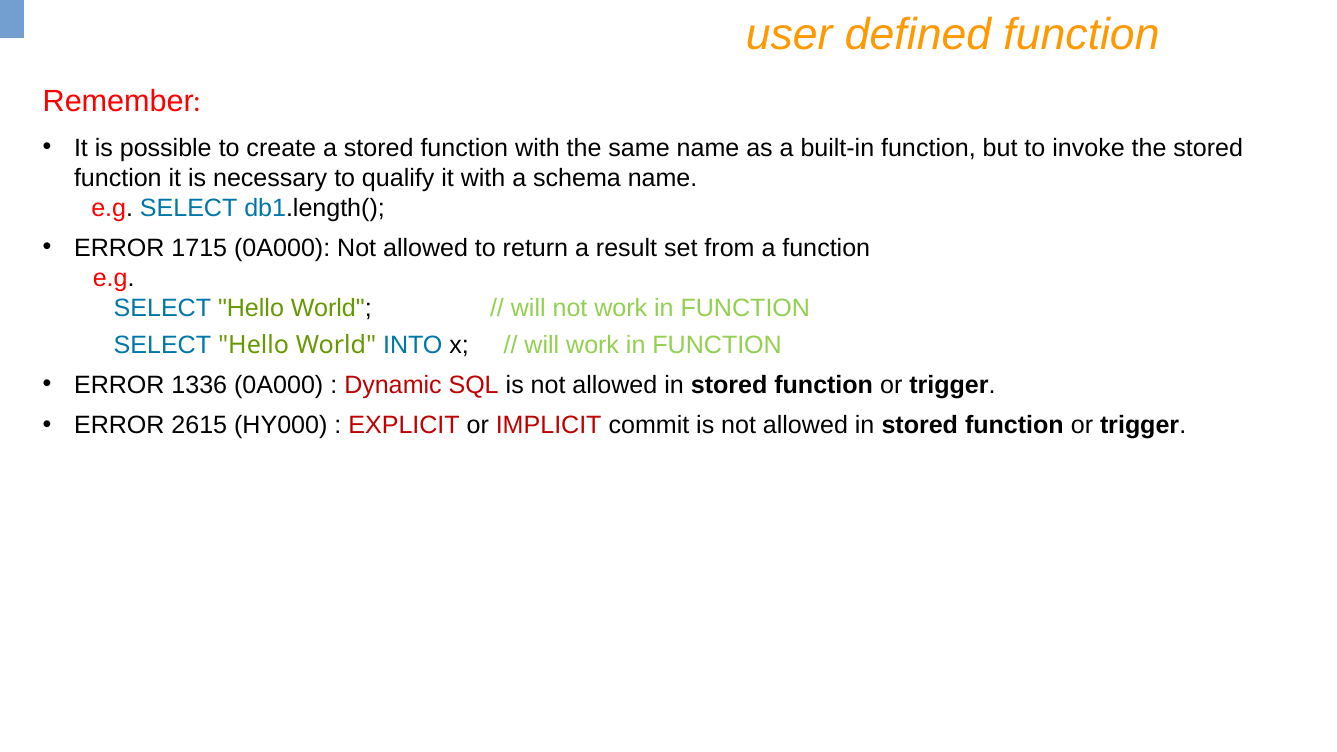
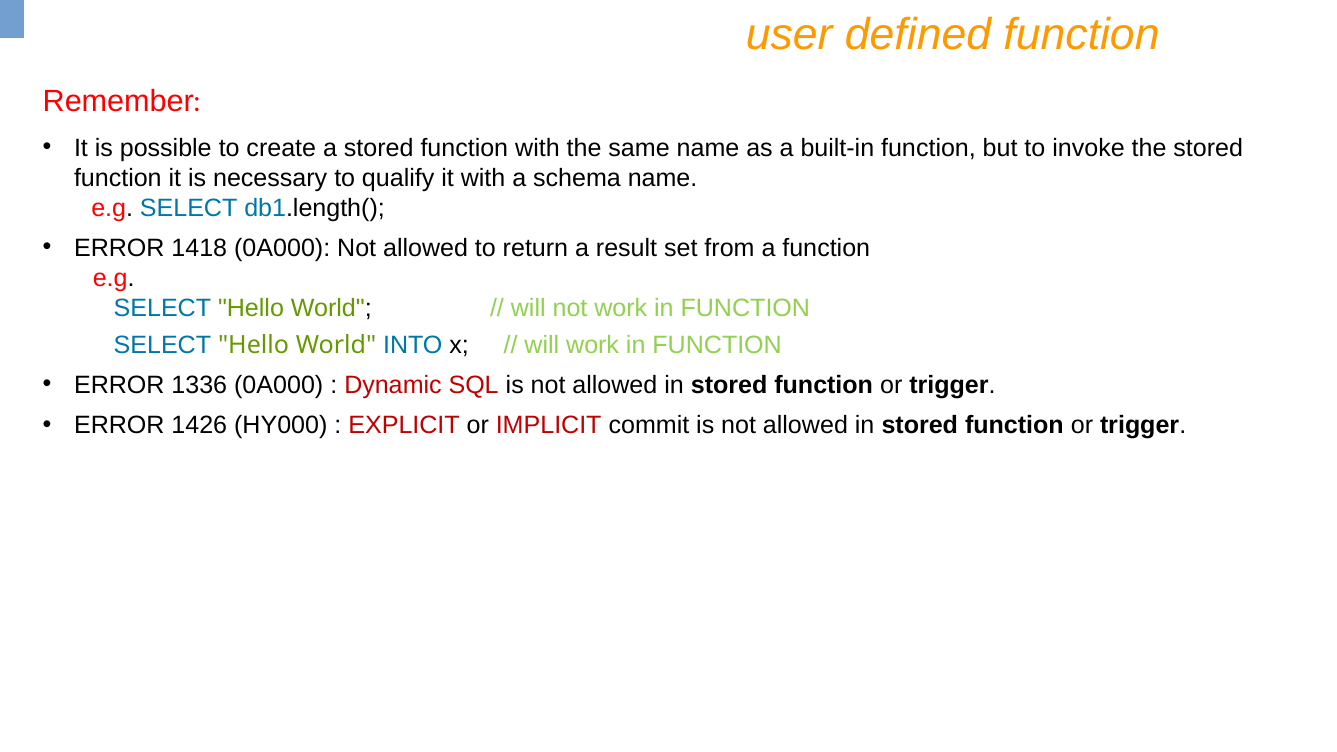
1715: 1715 -> 1418 (199, 248)
2615: 2615 -> 1426 (199, 425)
